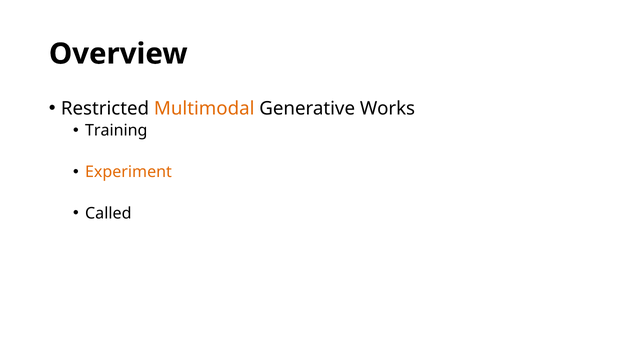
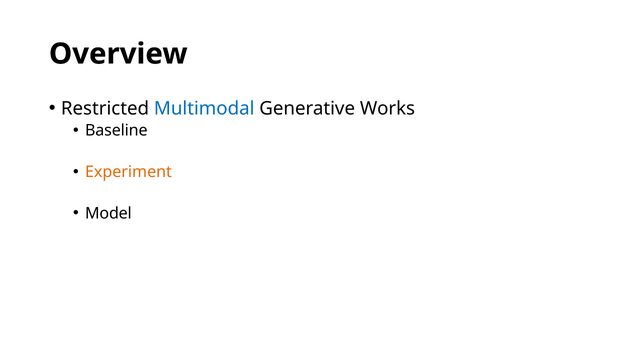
Multimodal colour: orange -> blue (204, 109)
Training: Training -> Baseline (116, 131)
Called: Called -> Model (108, 213)
